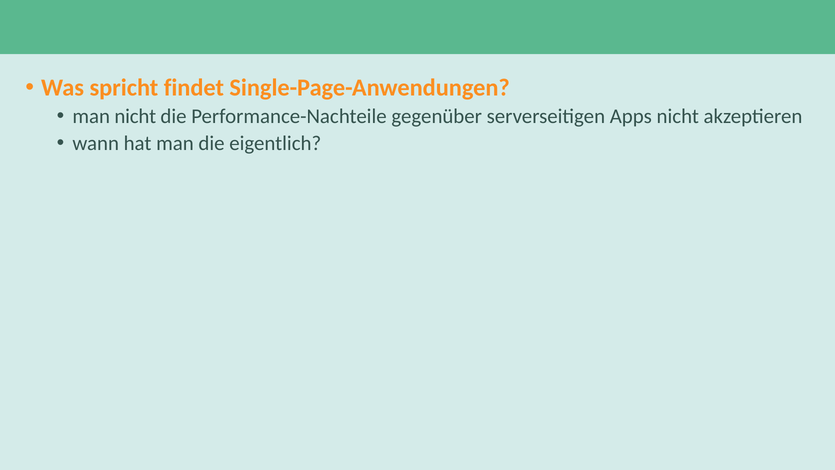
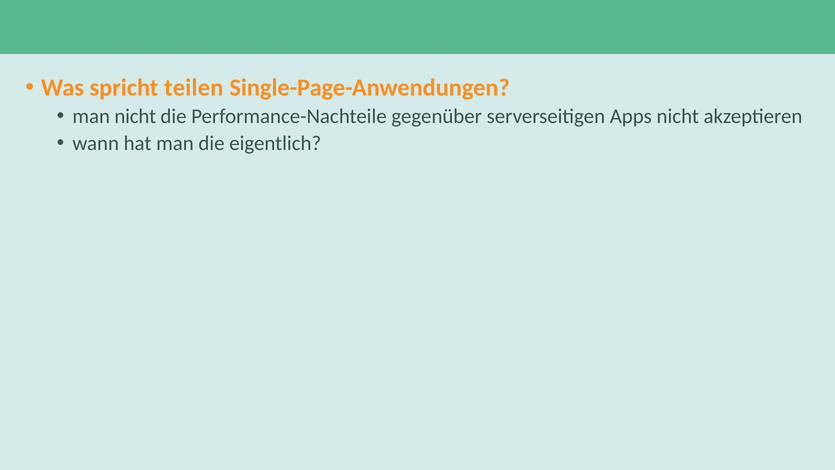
findet: findet -> teilen (194, 87)
